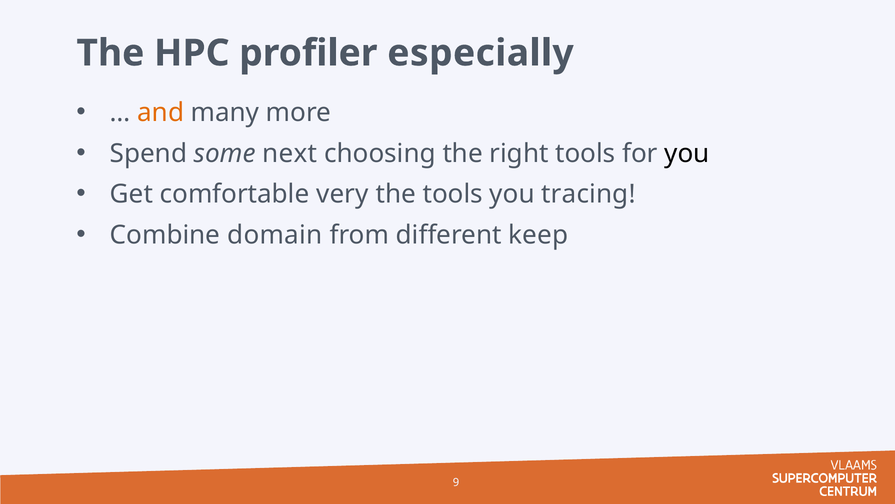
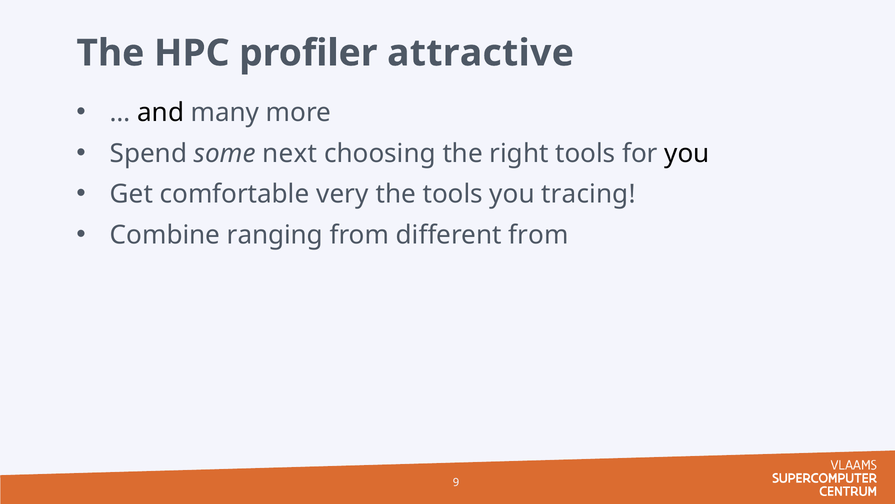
especially: especially -> attractive (481, 53)
and colour: orange -> black (161, 113)
domain: domain -> ranging (275, 235)
different keep: keep -> from (538, 235)
